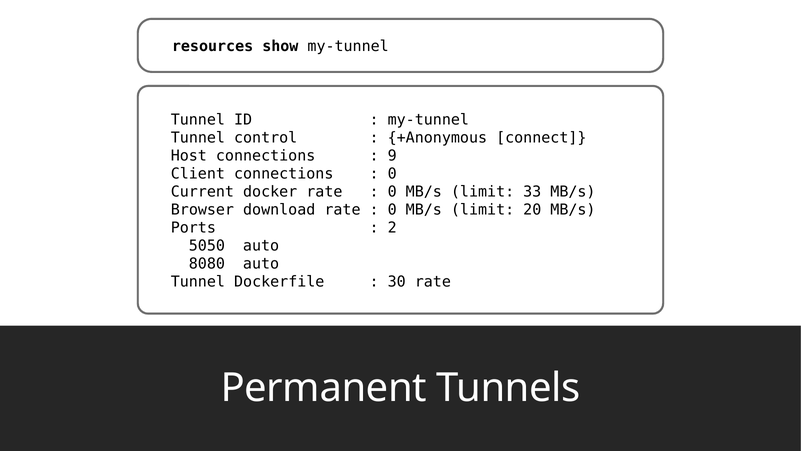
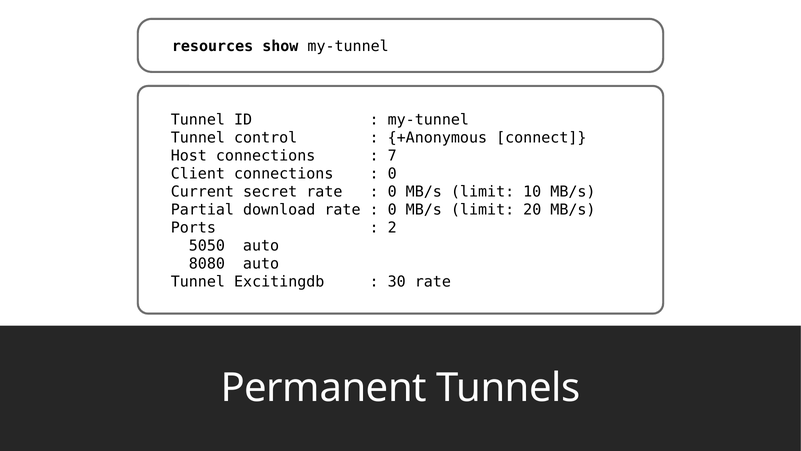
9: 9 -> 7 (392, 156)
docker: docker -> secret (270, 192)
33: 33 -> 10 (532, 192)
Browser: Browser -> Partial (202, 210)
Dockerfile: Dockerfile -> Excitingdb (279, 282)
